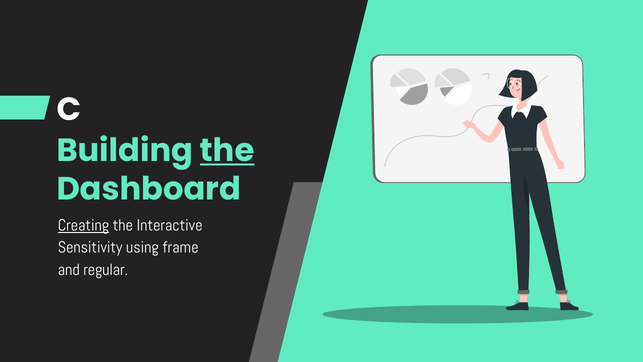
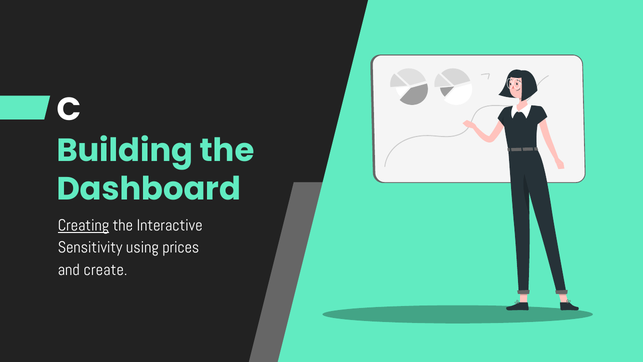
the underline: present -> none (227, 150)
frame: frame -> prices (181, 247)
regular: regular -> create (106, 270)
